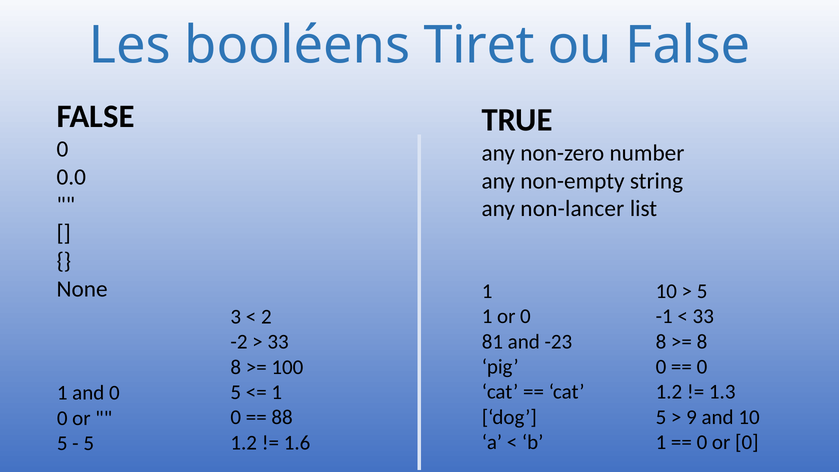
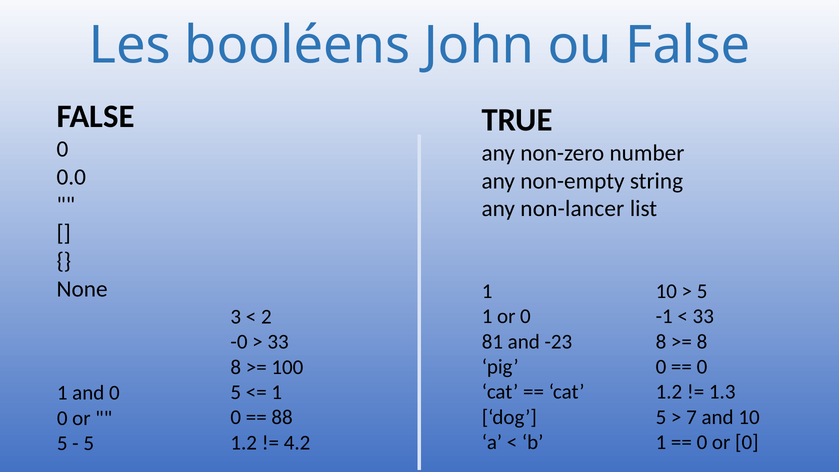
Tiret: Tiret -> John (479, 45)
-2: -2 -> -0 (239, 342)
9: 9 -> 7 (692, 417)
1.6: 1.6 -> 4.2 (297, 443)
